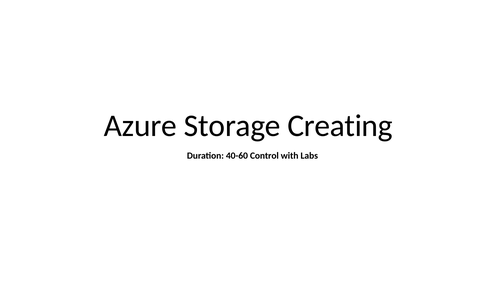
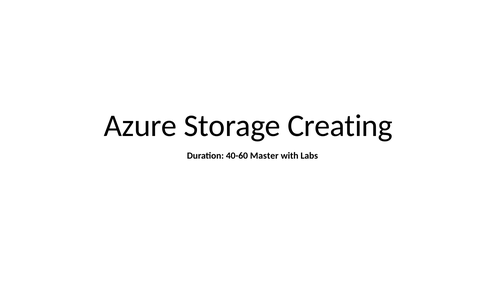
Control: Control -> Master (264, 156)
